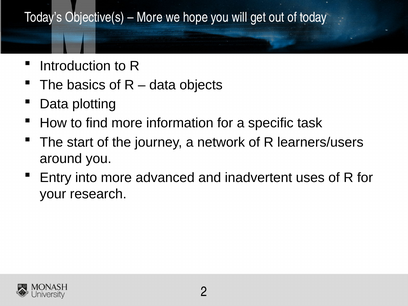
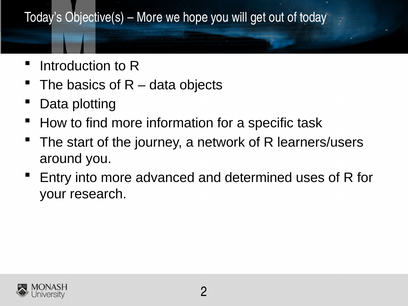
inadvertent: inadvertent -> determined (259, 178)
